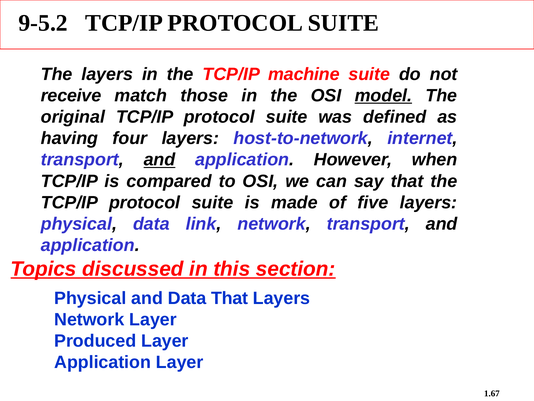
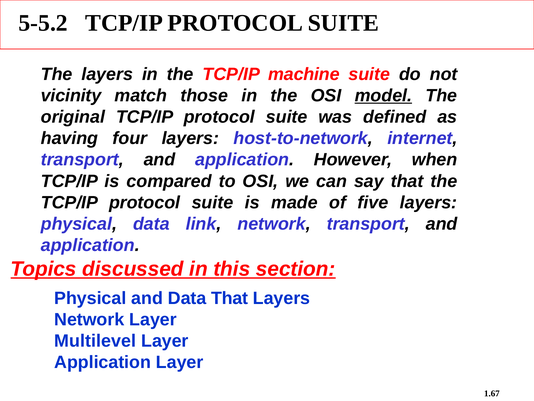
9-5.2: 9-5.2 -> 5-5.2 (43, 23)
receive: receive -> vicinity (71, 95)
and underline: present -> none (160, 160)
Produced: Produced -> Multilevel (95, 340)
